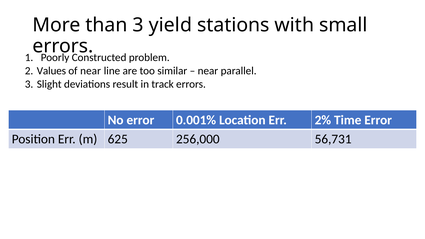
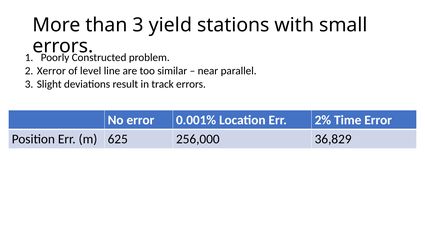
Values: Values -> Xerror (51, 71)
of near: near -> level (91, 71)
56,731: 56,731 -> 36,829 (333, 139)
